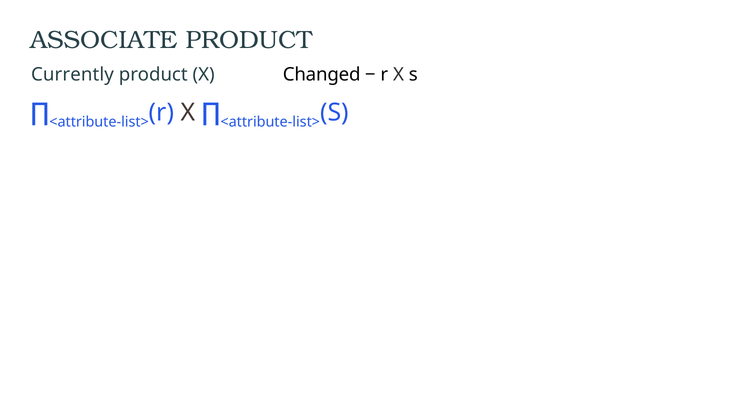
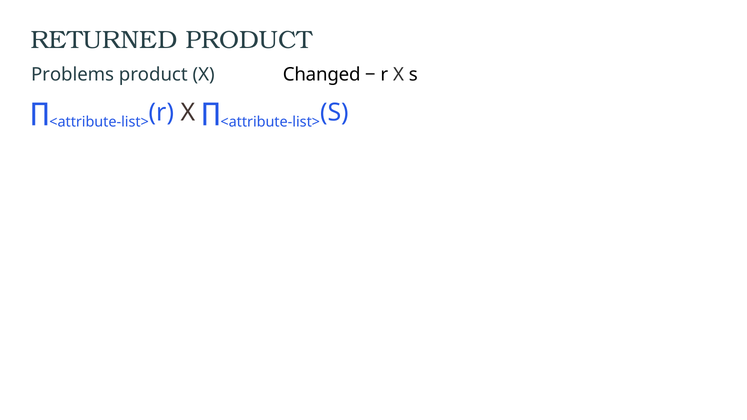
ASSOCIATE: ASSOCIATE -> RETURNED (104, 40)
Currently: Currently -> Problems (73, 74)
